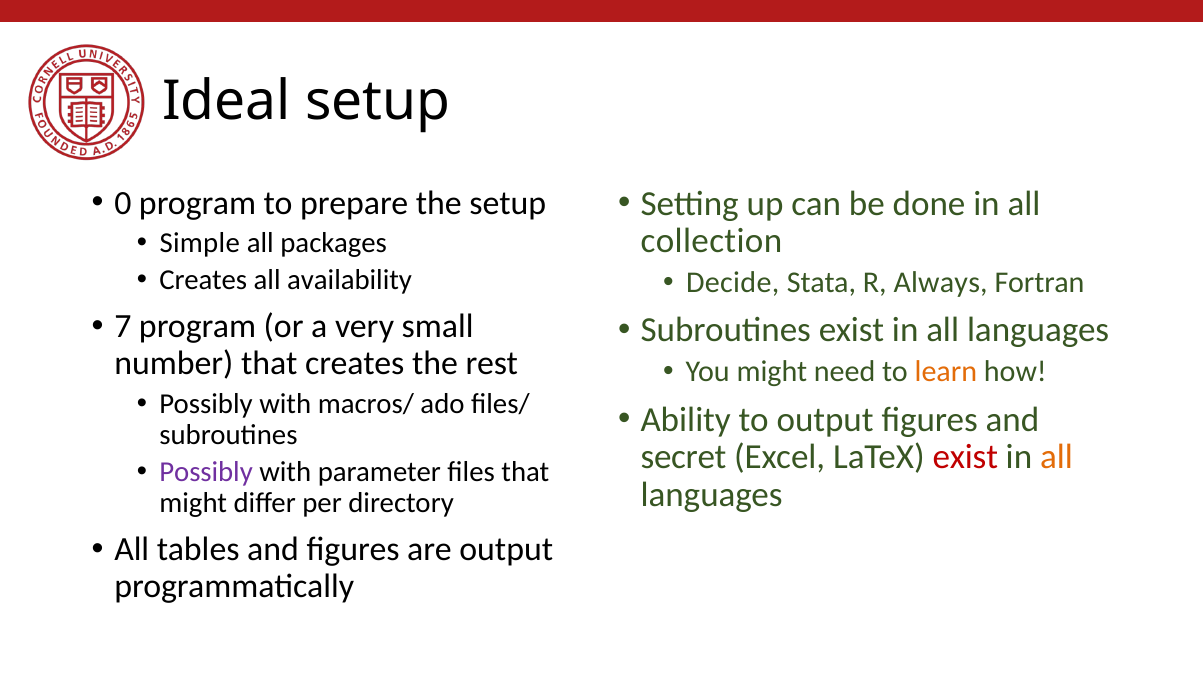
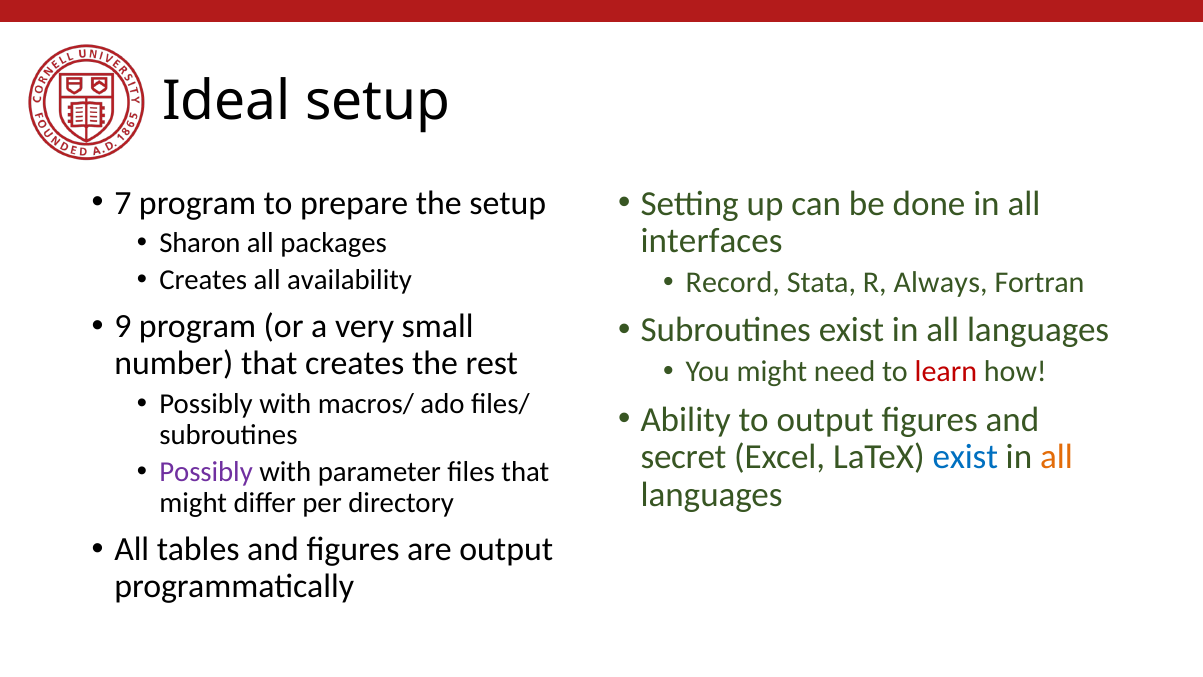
0: 0 -> 7 (123, 203)
collection: collection -> interfaces (712, 241)
Simple: Simple -> Sharon (200, 243)
Decide: Decide -> Record (733, 283)
7: 7 -> 9 (123, 327)
learn colour: orange -> red (946, 372)
exist colour: red -> blue (965, 457)
